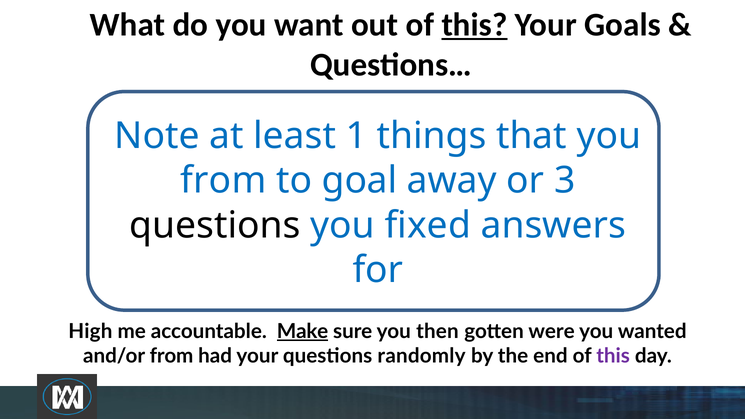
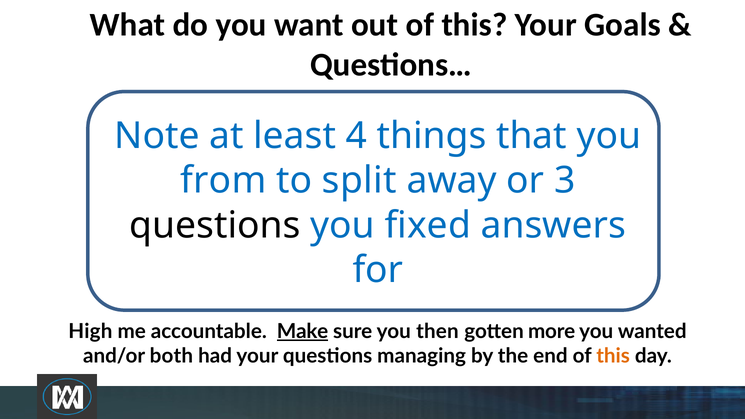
this underline: present -> none (474, 25)
1: 1 -> 4 (356, 136)
goal: goal -> split (359, 181)
were: were -> more (552, 331)
and/or from: from -> both (171, 356)
randomly: randomly -> managing (422, 356)
this colour: purple -> orange (613, 356)
